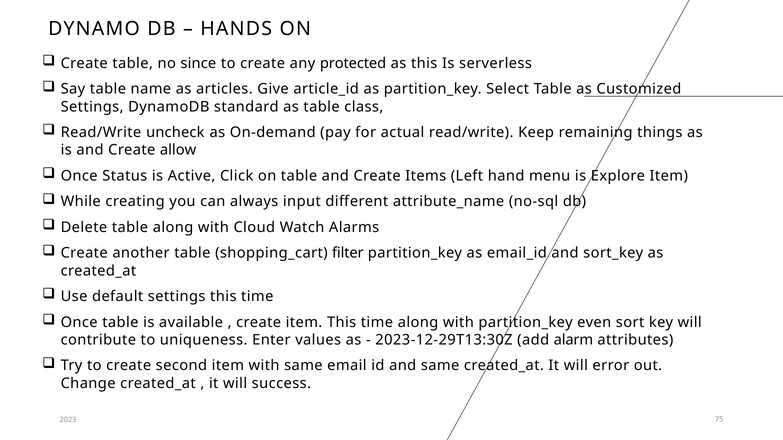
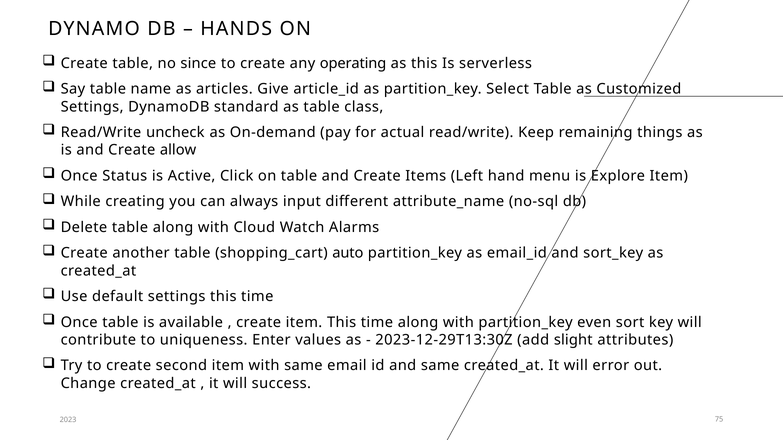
protected: protected -> operating (353, 63)
filter: filter -> auto (348, 253)
alarm: alarm -> slight (573, 340)
